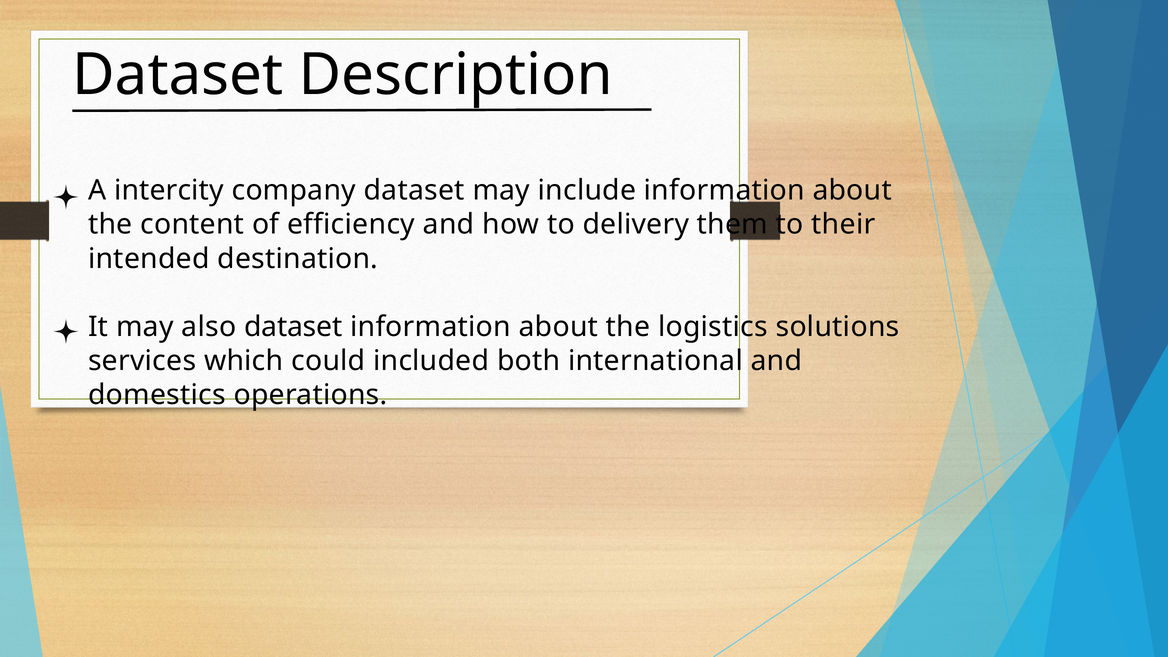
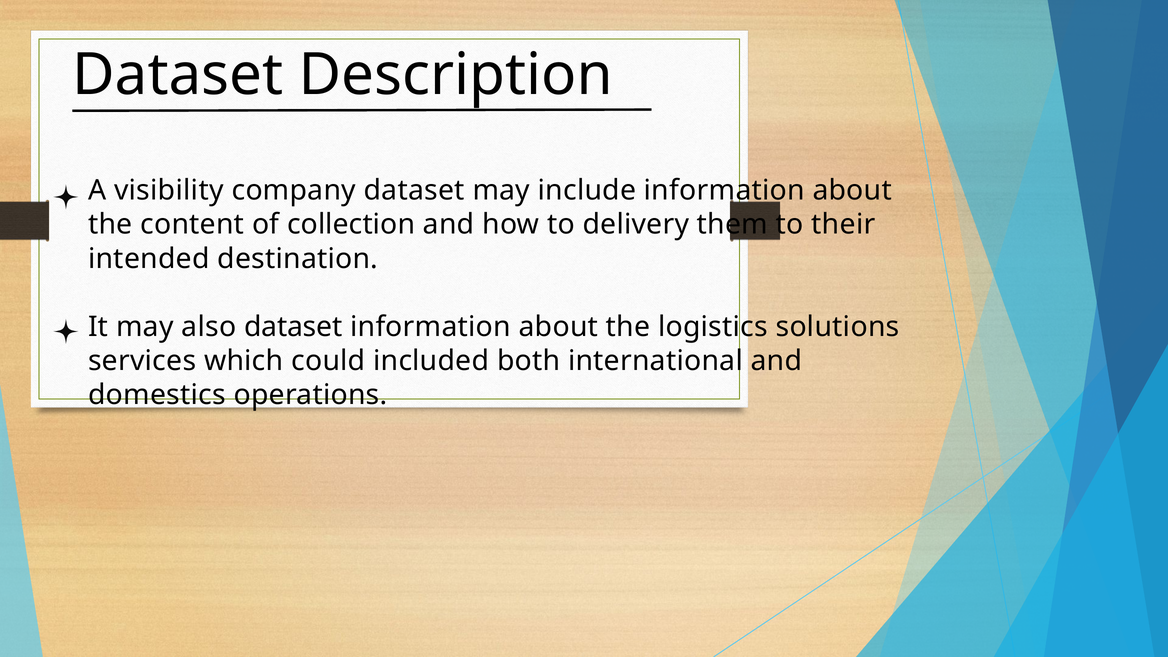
intercity: intercity -> visibility (169, 191)
efficiency: efficiency -> collection (351, 225)
